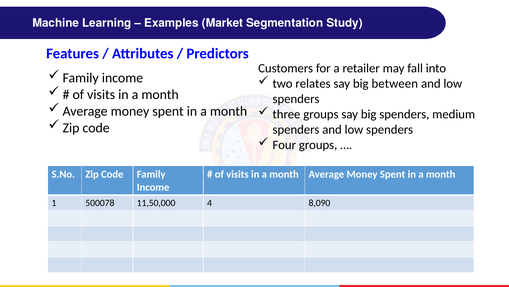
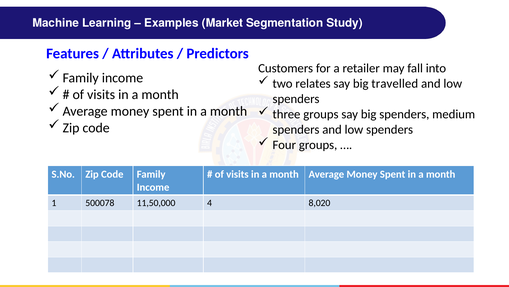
between: between -> travelled (395, 83)
8,090: 8,090 -> 8,020 (319, 202)
